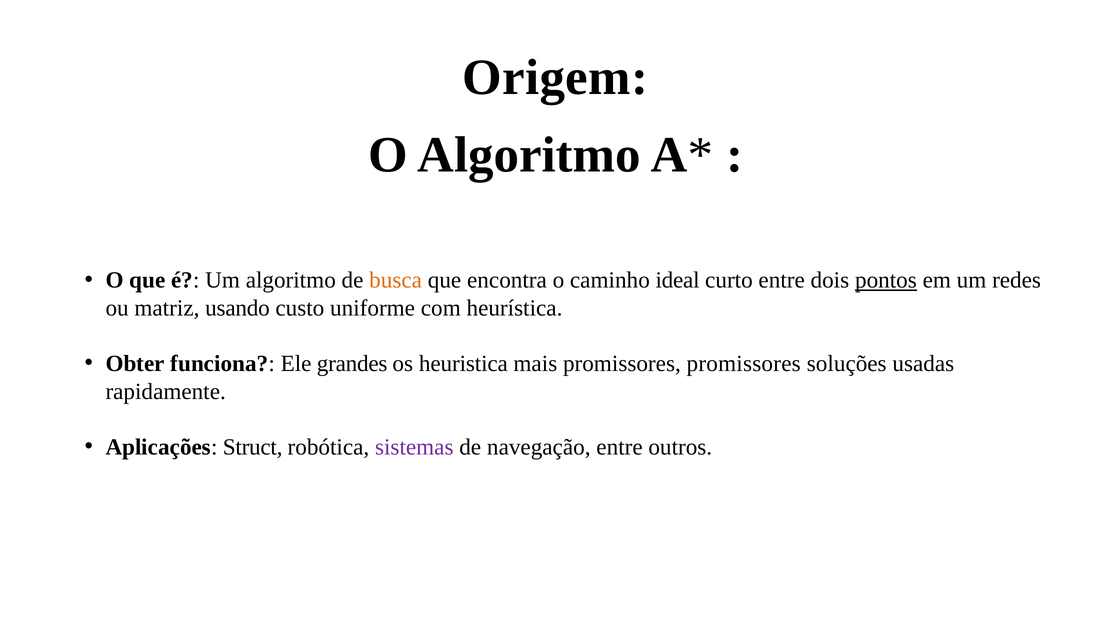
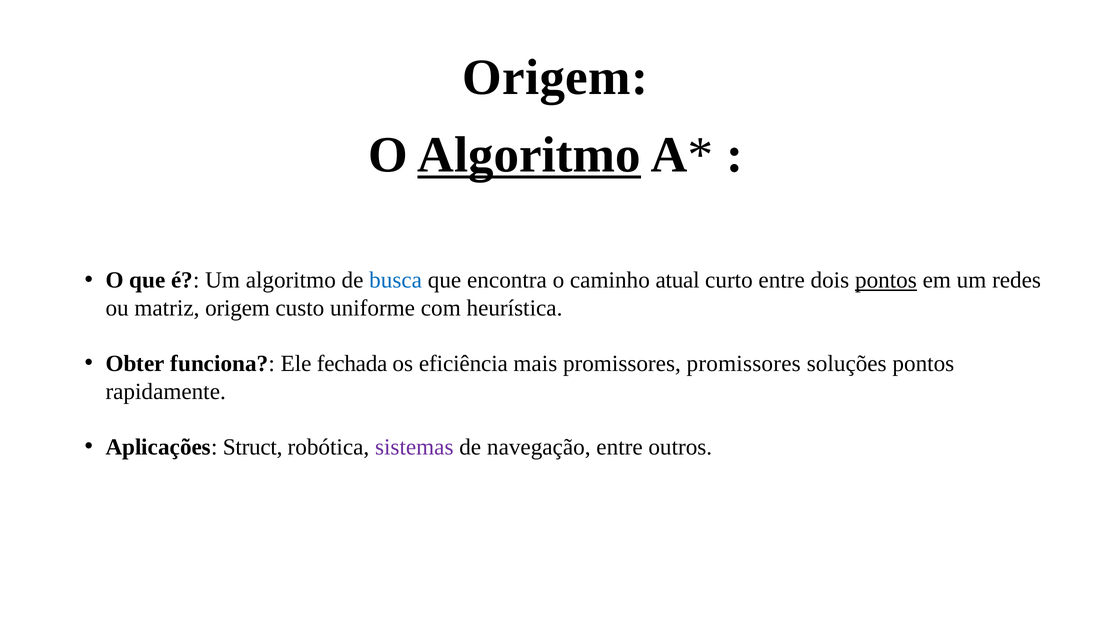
Algoritmo underline: none -> present (529, 155)
busca colour: orange -> blue (396, 280)
ideal: ideal -> atual (678, 280)
matriz usando: usando -> origem (238, 308)
grandes: grandes -> fechada (352, 364)
heuristica: heuristica -> eficiência (463, 364)
soluções usadas: usadas -> pontos (923, 364)
